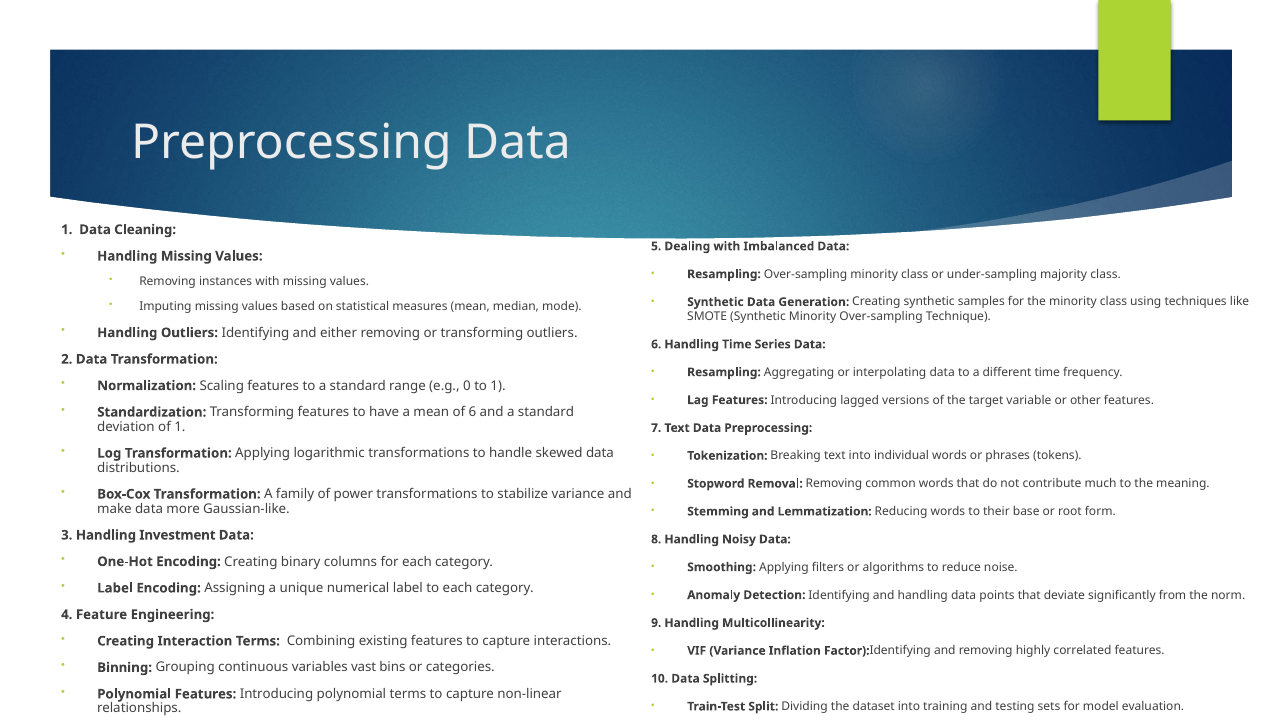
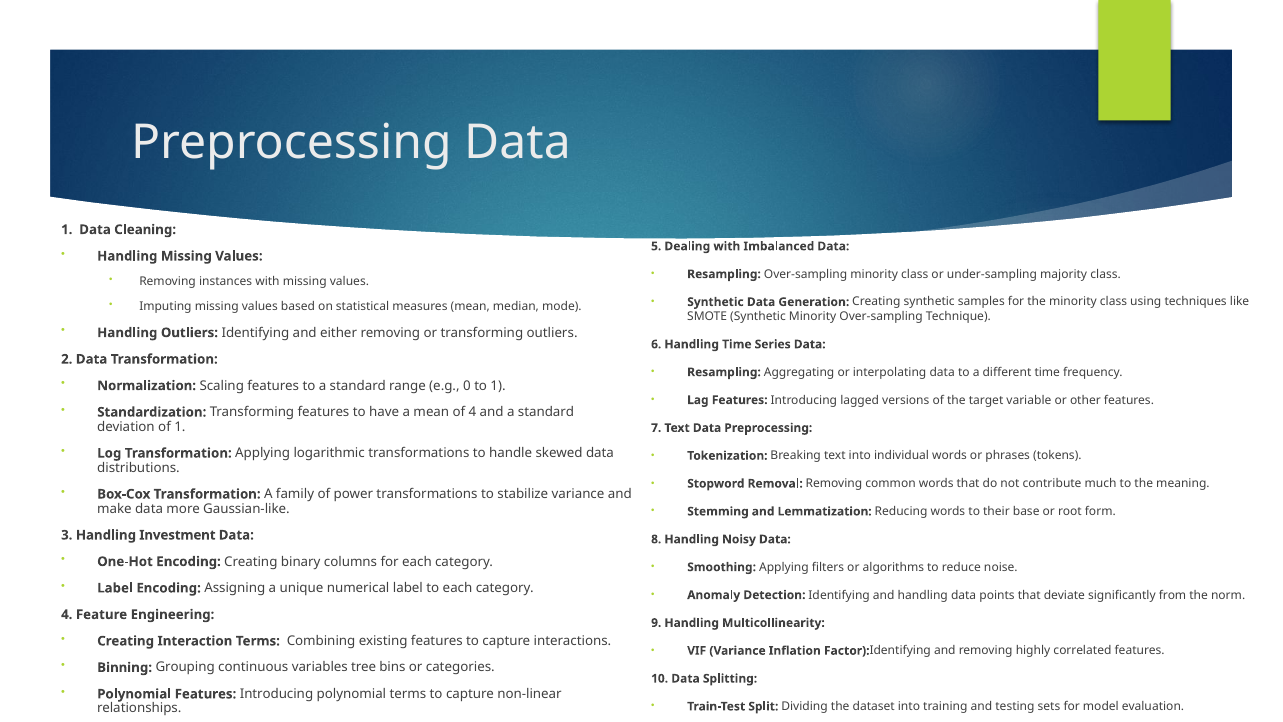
of 6: 6 -> 4 (472, 412)
vast: vast -> tree (364, 667)
